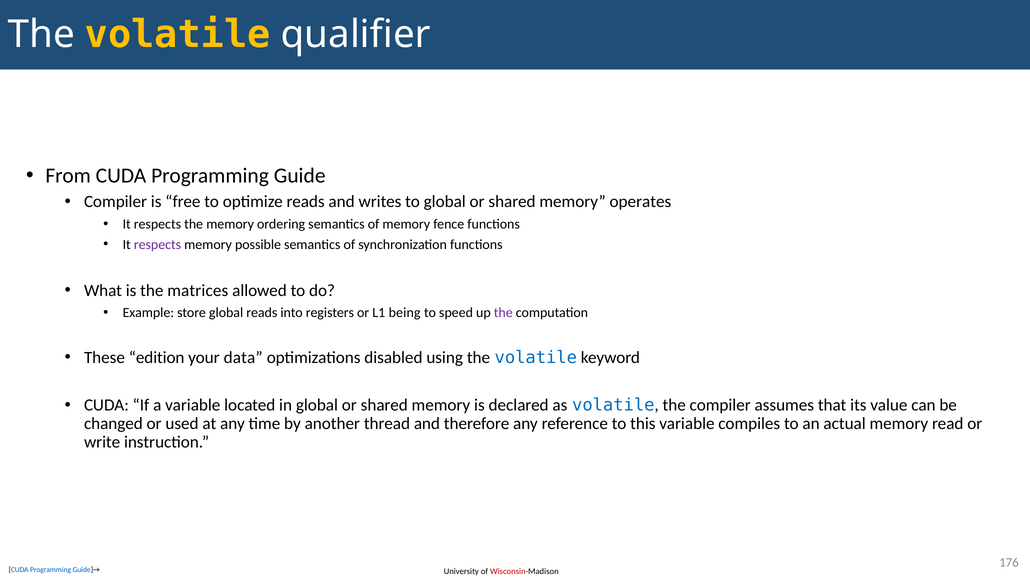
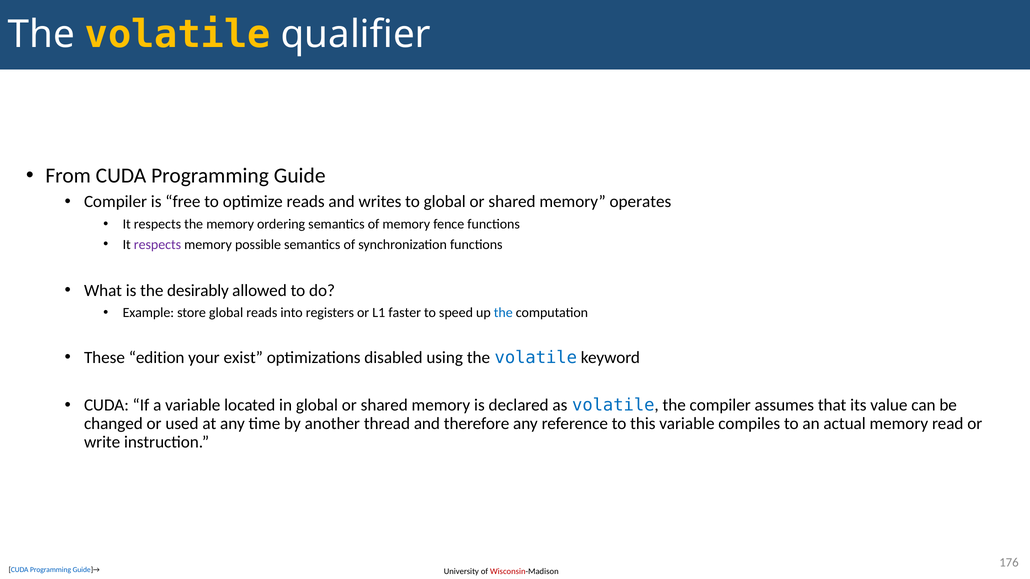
matrices: matrices -> desirably (198, 291)
being: being -> faster (405, 313)
the colour: purple -> blue (503, 313)
data: data -> exist (243, 358)
